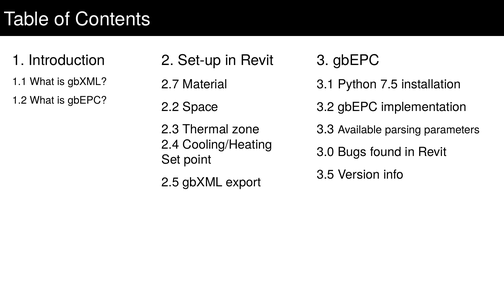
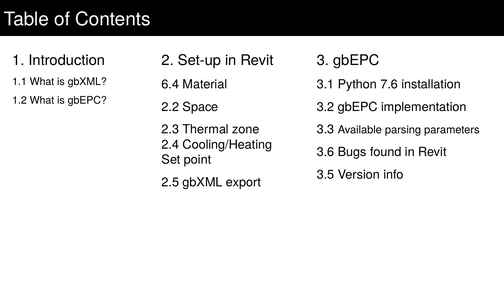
2.7: 2.7 -> 6.4 (170, 84)
7.5: 7.5 -> 7.6 (389, 84)
3.0: 3.0 -> 3.6 (326, 152)
